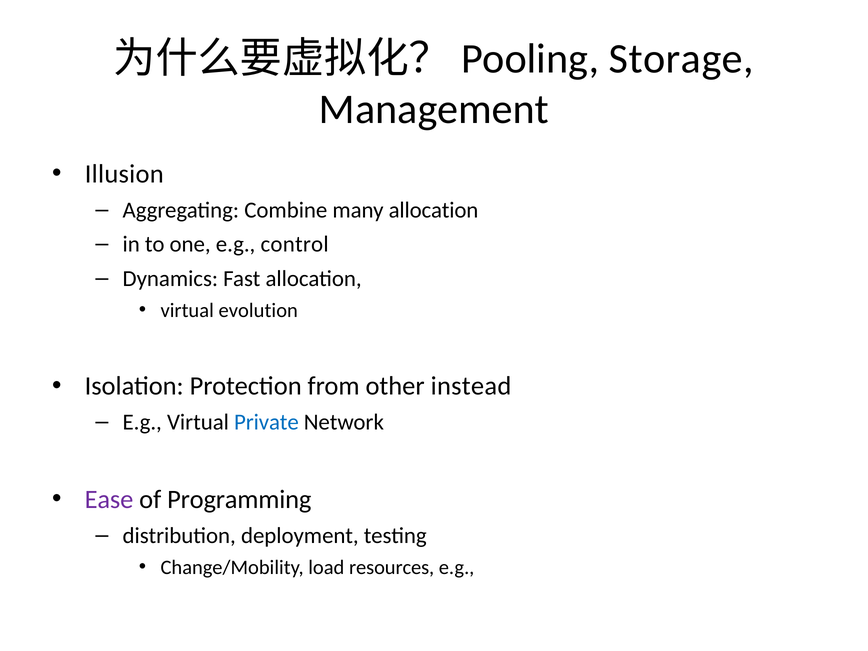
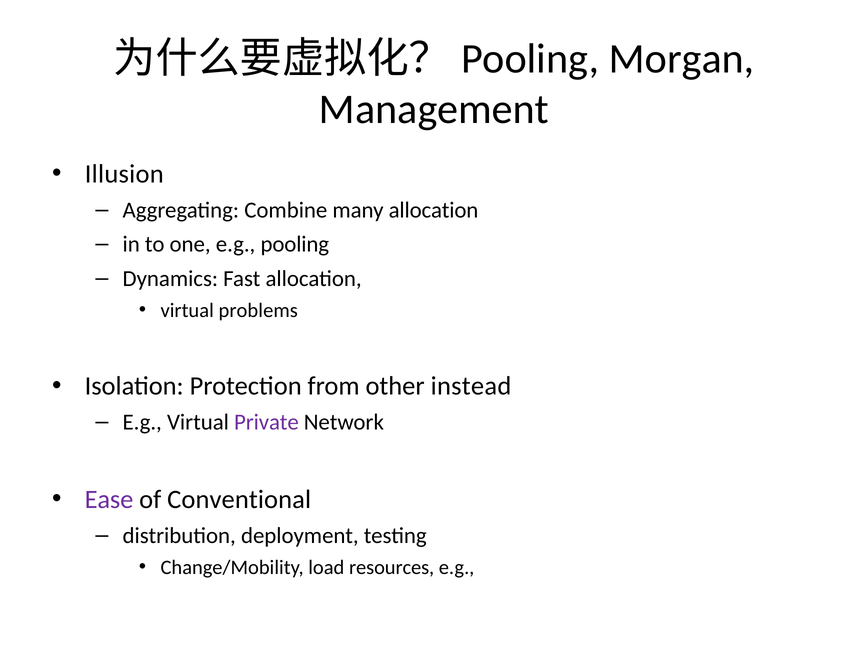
Storage: Storage -> Morgan (682, 59)
control: control -> pooling (295, 244)
evolution: evolution -> problems (258, 310)
Private colour: blue -> purple (266, 422)
Programming: Programming -> Conventional (239, 500)
